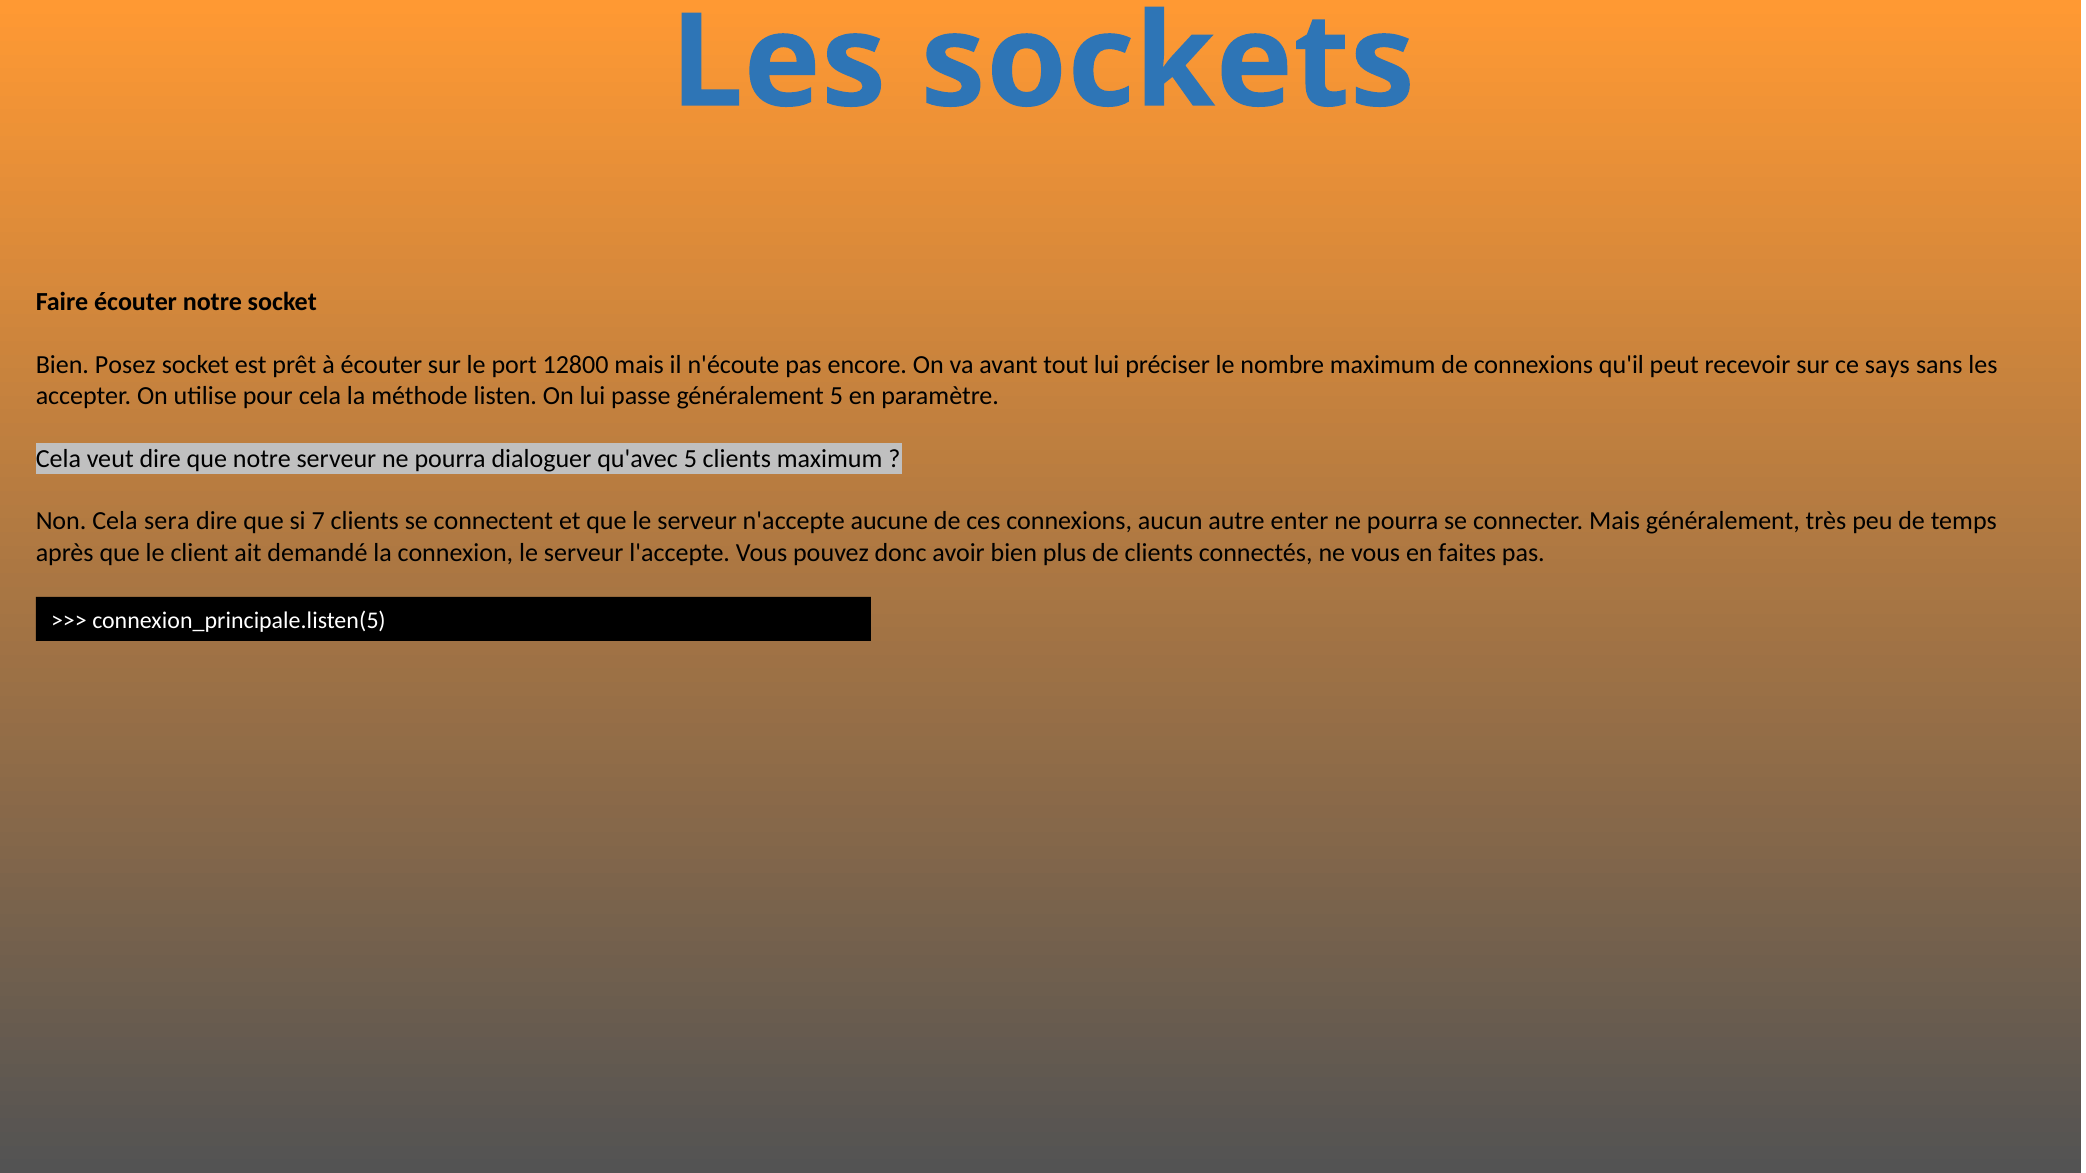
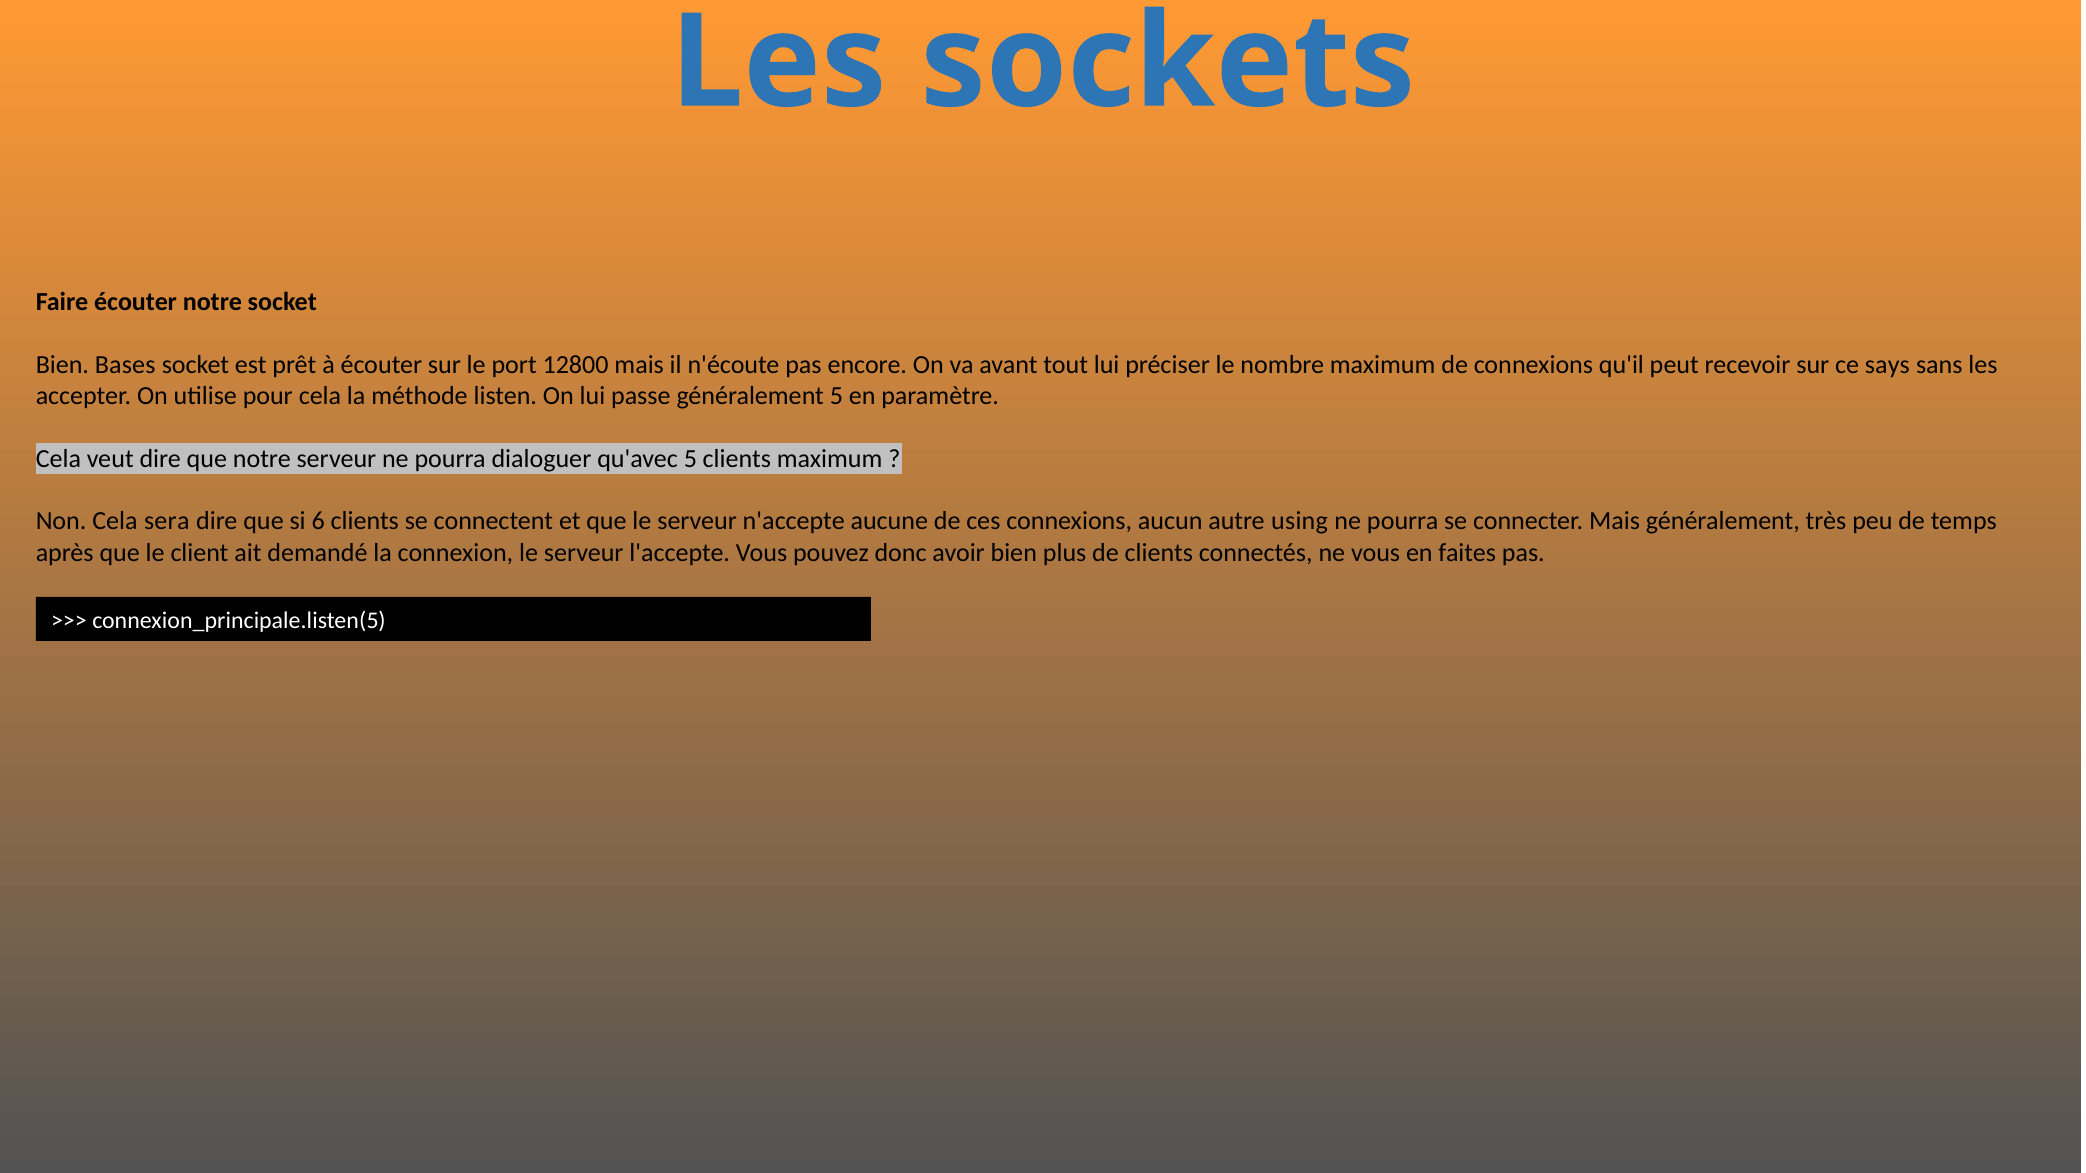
Posez: Posez -> Bases (125, 365)
7: 7 -> 6 (318, 521)
enter: enter -> using (1300, 521)
